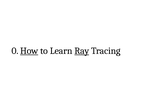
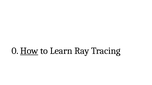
Ray underline: present -> none (82, 51)
